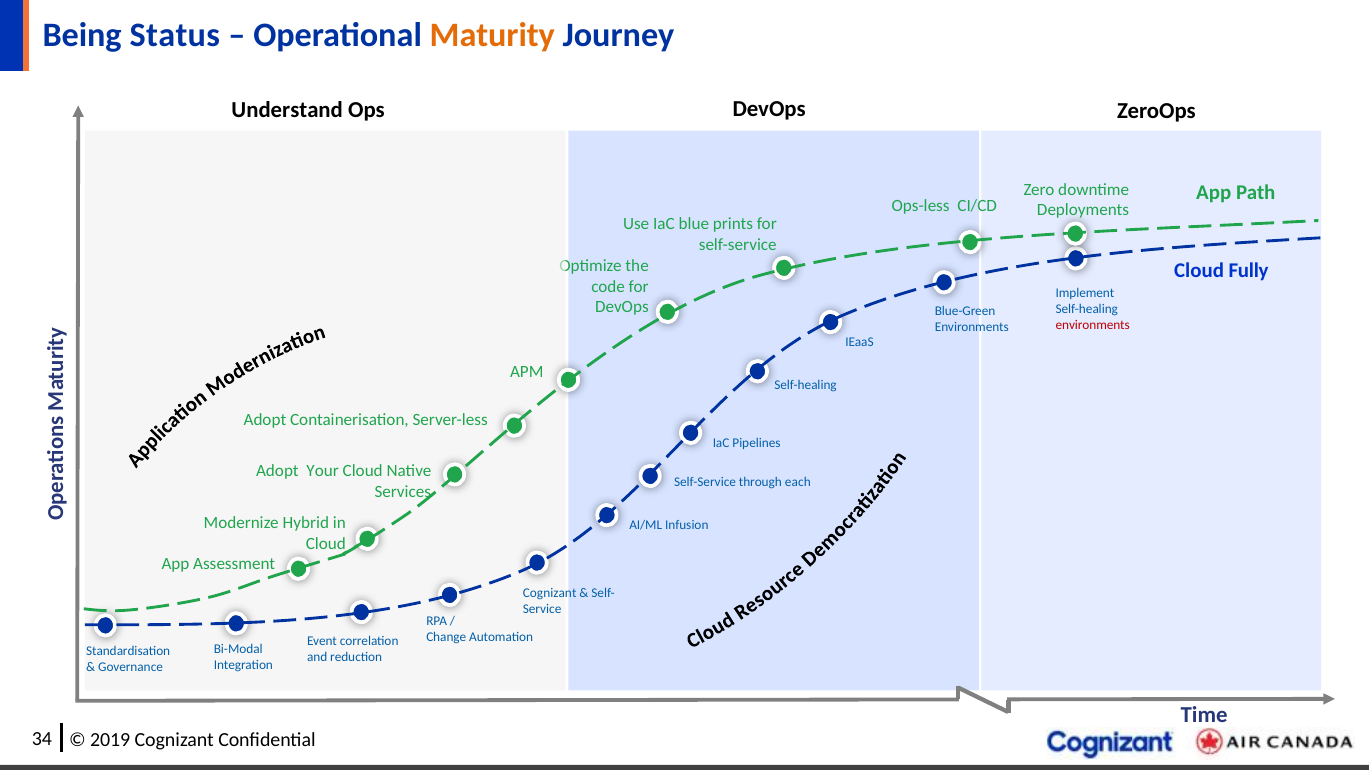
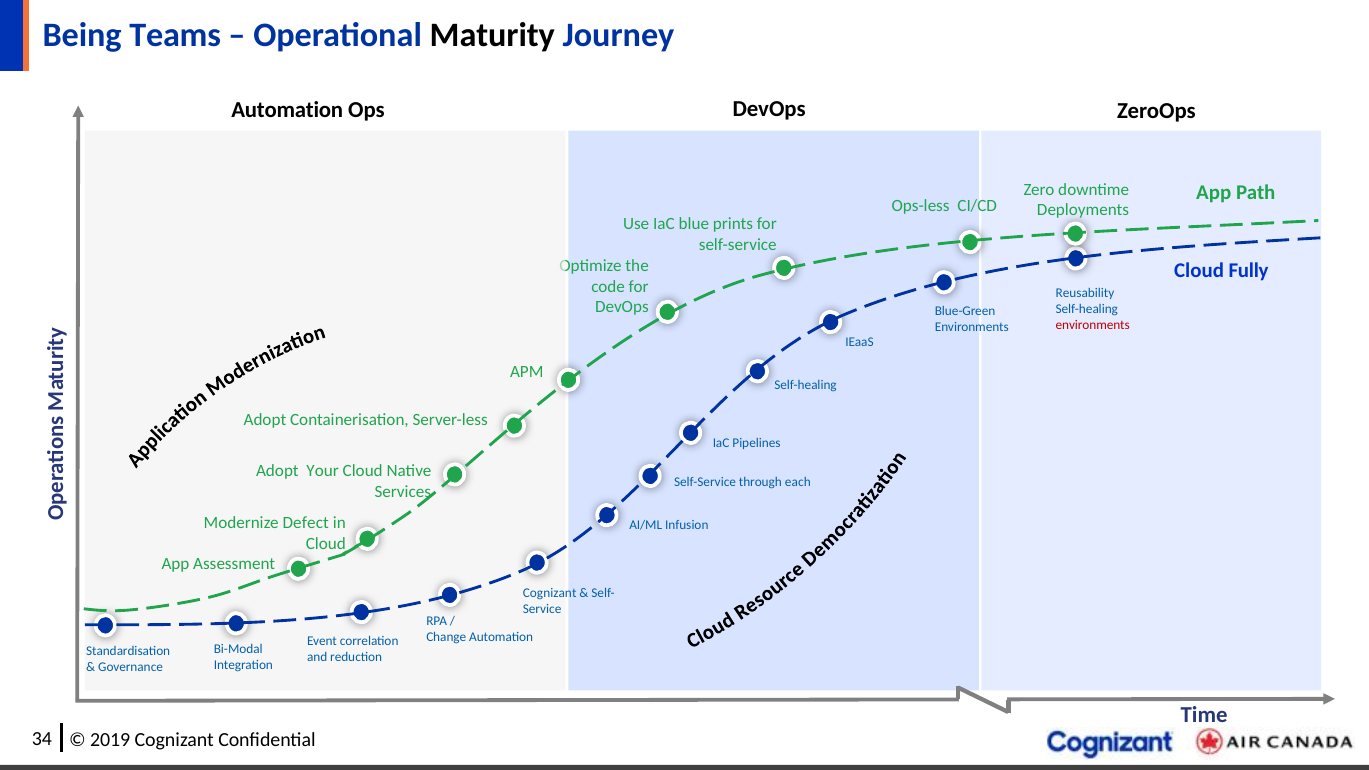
Status: Status -> Teams (175, 35)
Maturity colour: orange -> black (492, 35)
Understand: Understand -> Automation (287, 110)
Implement: Implement -> Reusability (1085, 293)
Hybrid: Hybrid -> Defect (306, 523)
